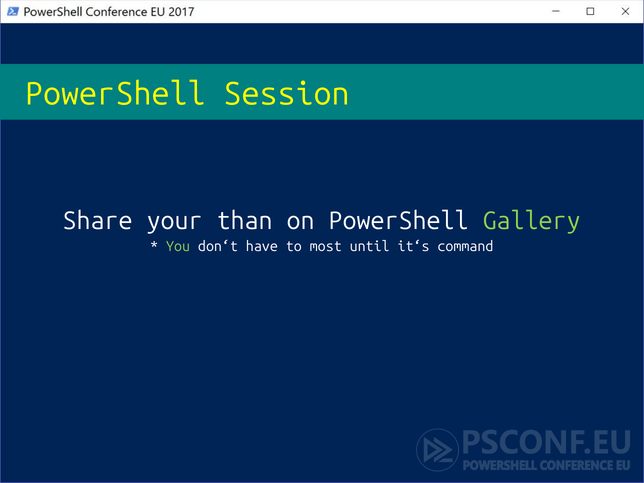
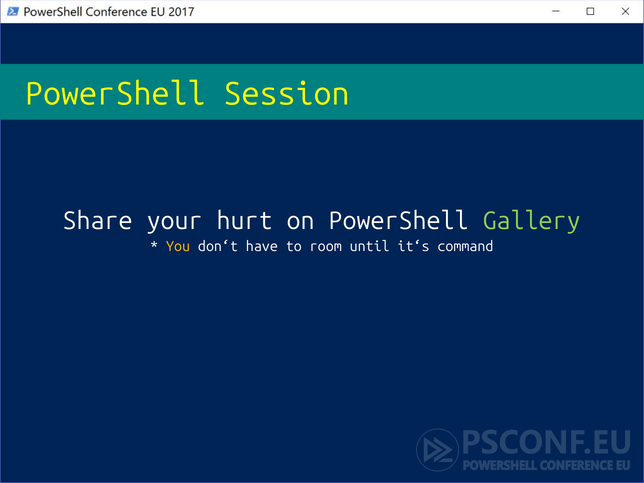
than: than -> hurt (245, 221)
You colour: light green -> yellow (178, 247)
most: most -> room (326, 247)
